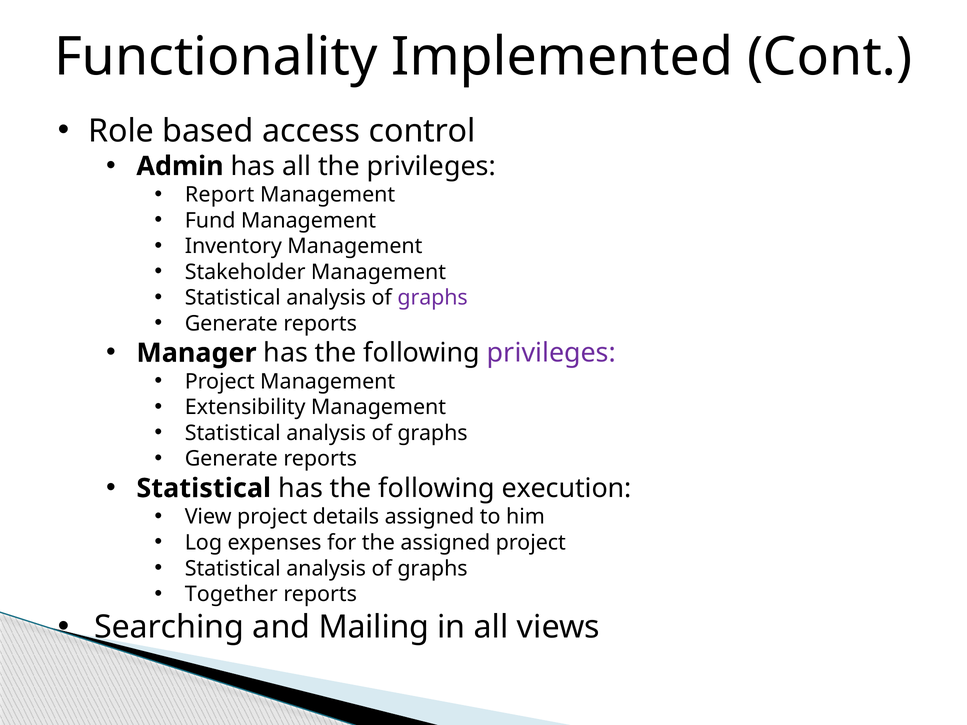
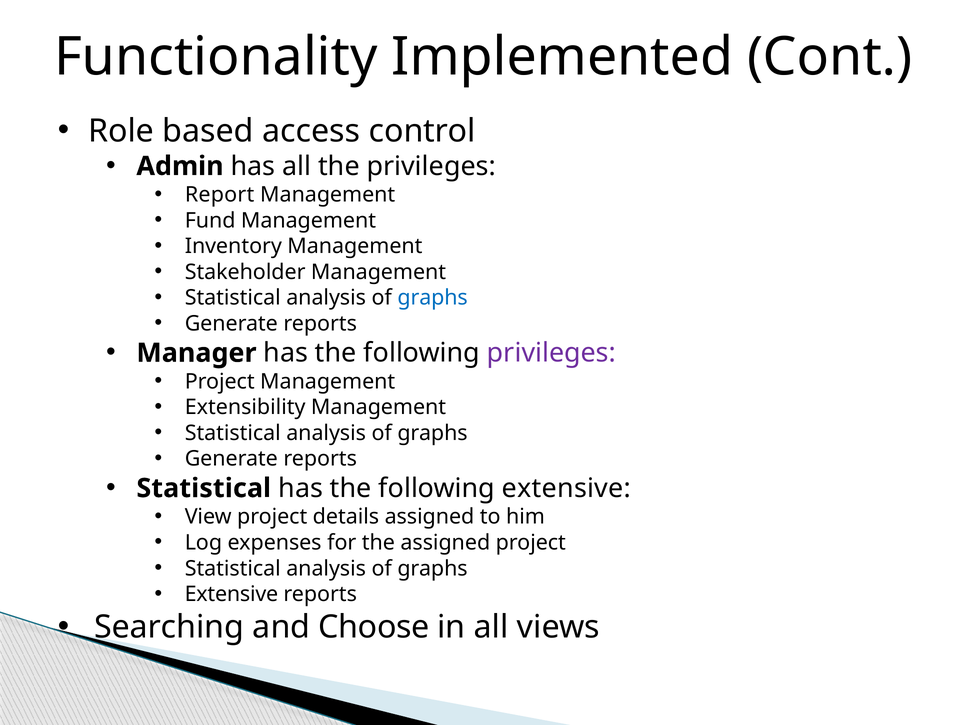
graphs colour: purple -> blue (433, 298)
following execution: execution -> extensive (566, 488)
Together: Together -> Extensive (231, 594)
Mailing: Mailing -> Choose (374, 627)
